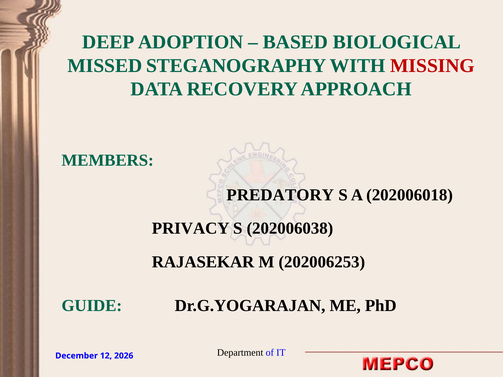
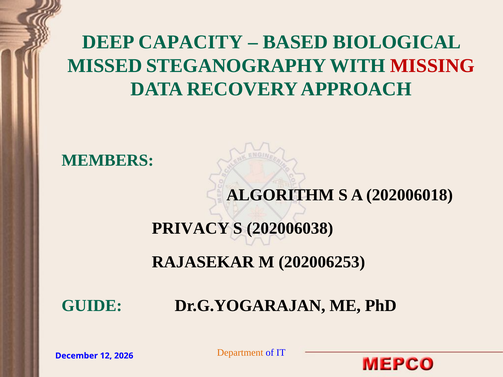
ADOPTION: ADOPTION -> CAPACITY (191, 42)
PREDATORY: PREDATORY -> ALGORITHM (280, 195)
Department colour: black -> orange (240, 353)
